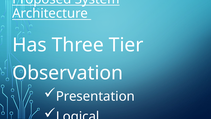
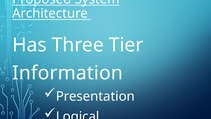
Observation: Observation -> Information (68, 73)
